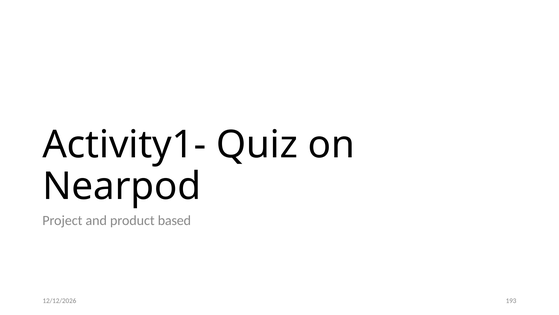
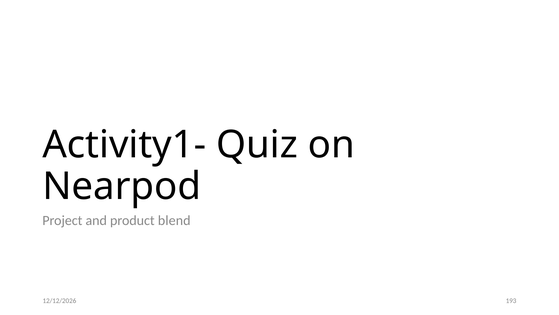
based: based -> blend (174, 220)
